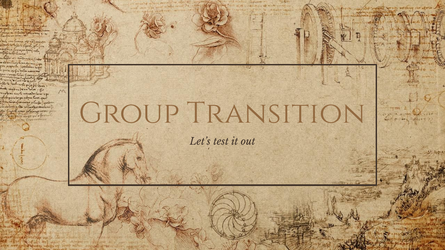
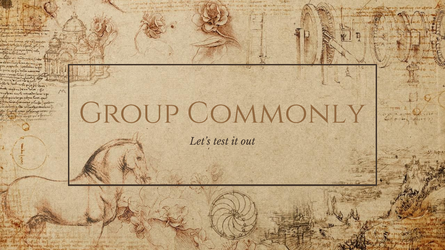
Transition: Transition -> Commonly (276, 113)
